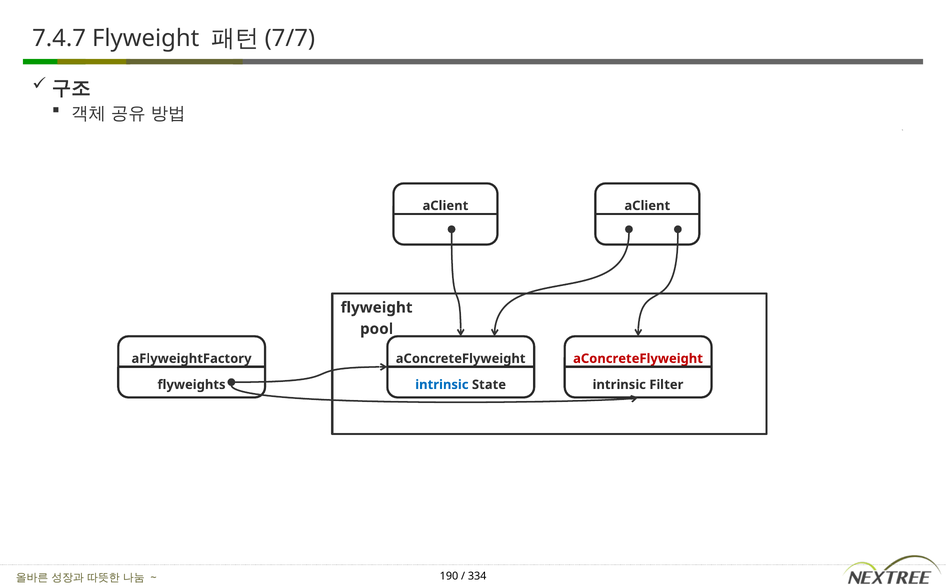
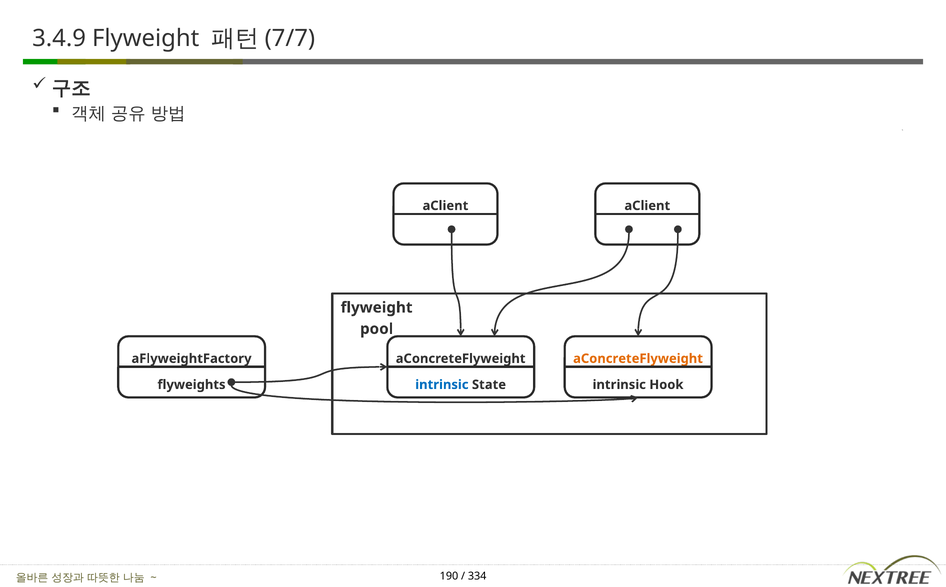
7.4.7: 7.4.7 -> 3.4.9 (59, 38)
aConcreteFlyweight colour: red -> orange (638, 359)
Filter: Filter -> Hook (666, 385)
